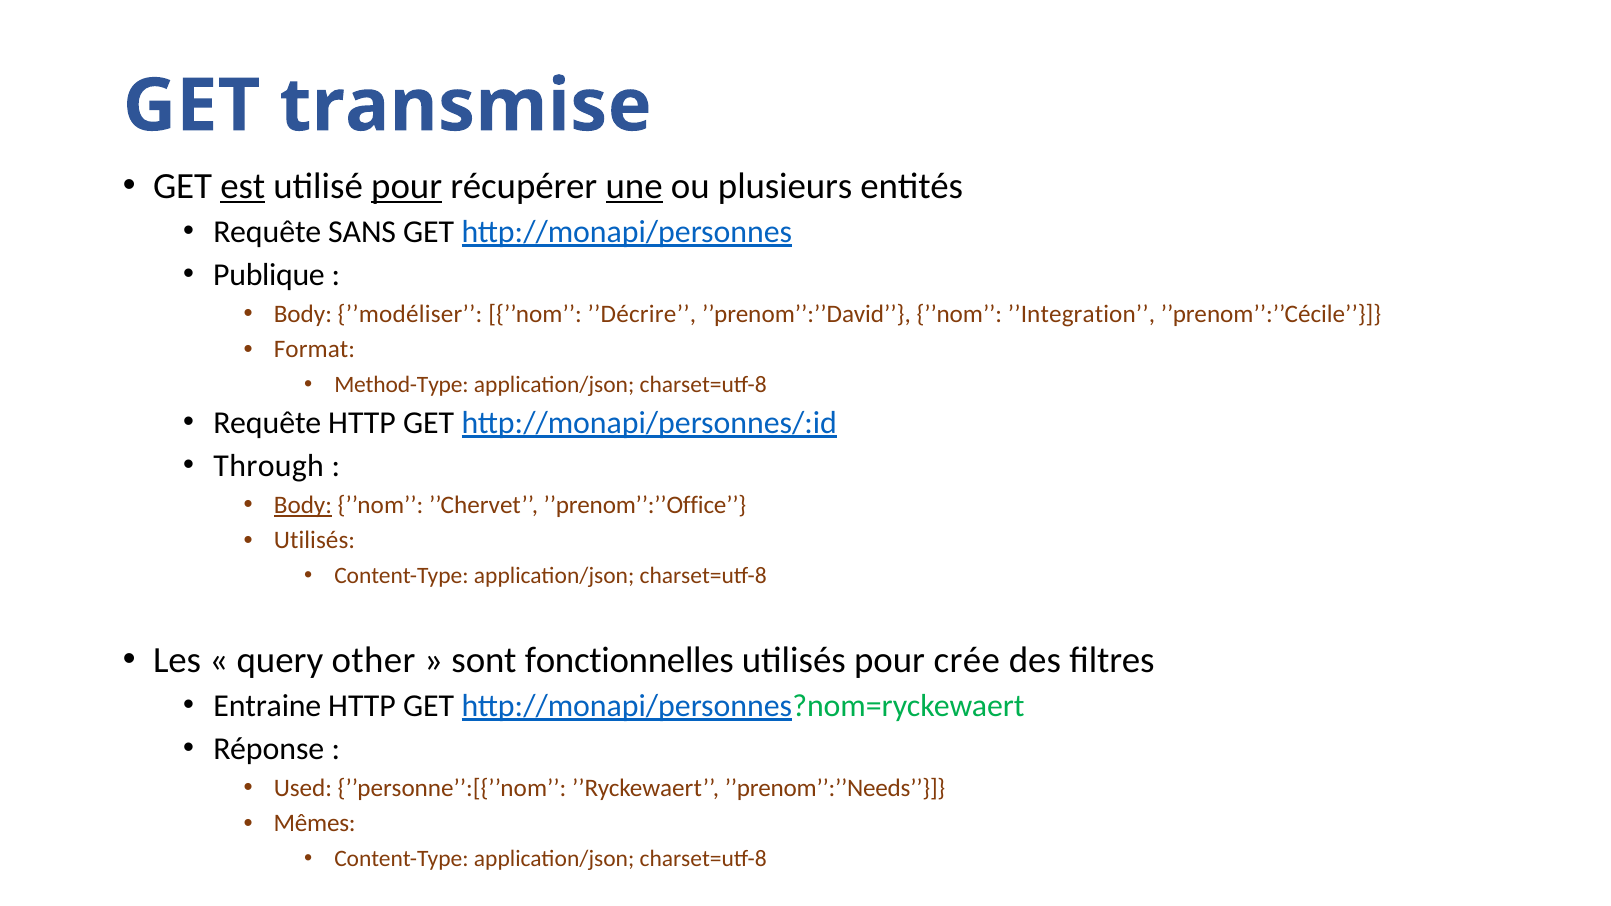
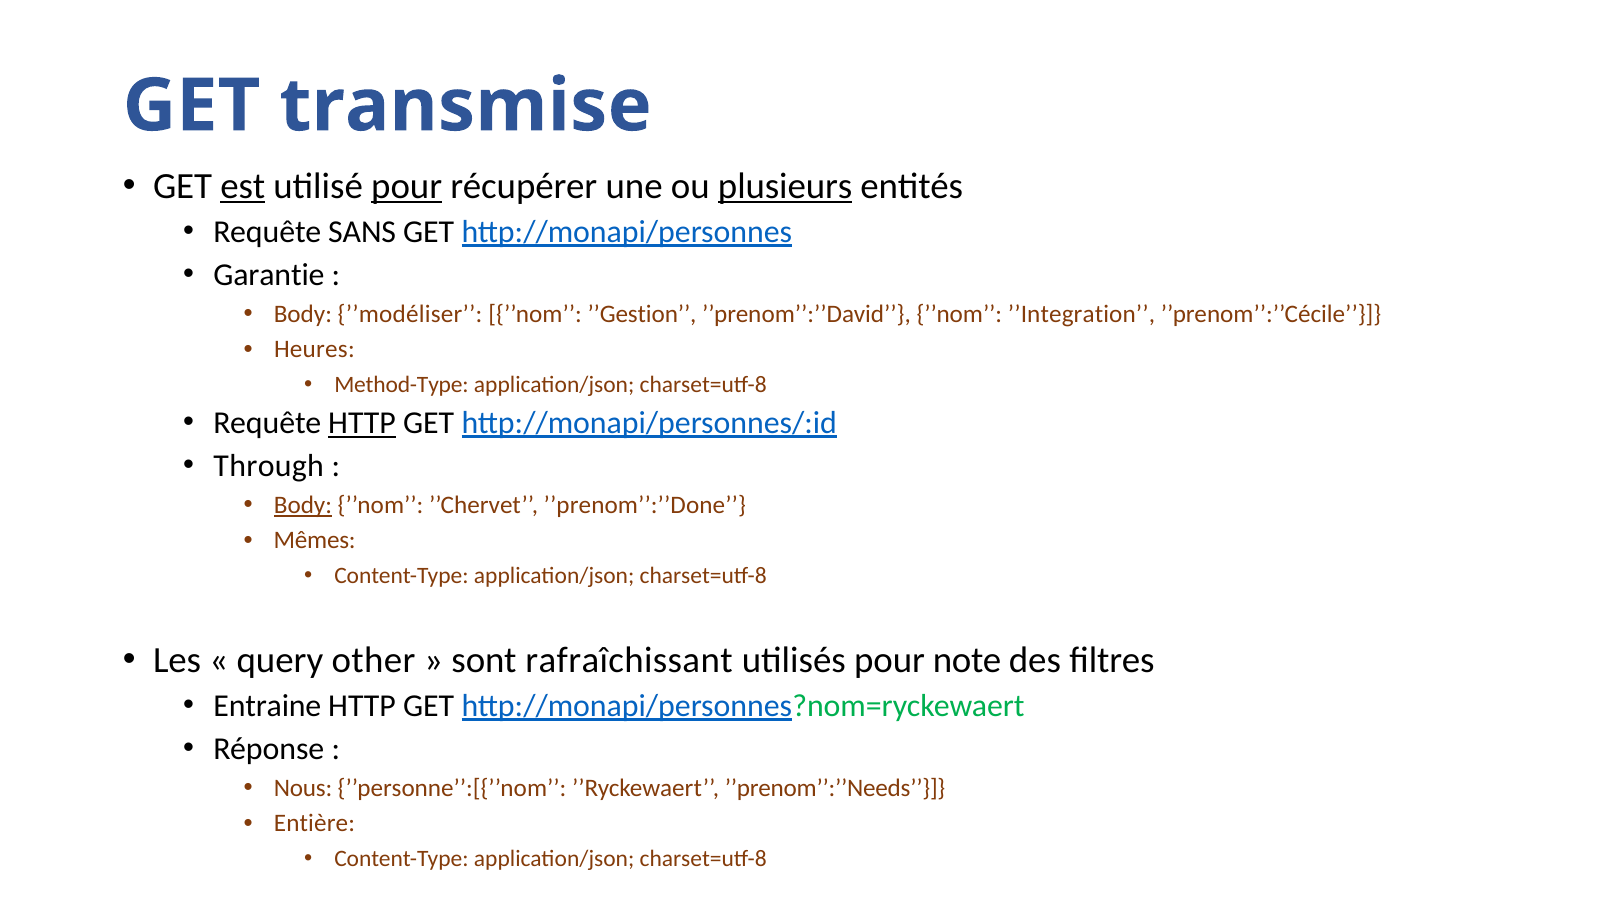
une underline: present -> none (634, 186)
plusieurs underline: none -> present (785, 186)
Publique: Publique -> Garantie (269, 275)
’’Décrire: ’’Décrire -> ’’Gestion (642, 314)
Format: Format -> Heures (314, 350)
HTTP underline: none -> present (362, 423)
’’prenom’’:’’Office: ’’prenom’’:’’Office -> ’’prenom’’:’’Done (645, 505)
Utilisés: Utilisés -> Mêmes (315, 541)
fonctionnelles: fonctionnelles -> rafraîchissant (629, 660)
crée: crée -> note (967, 660)
Used: Used -> Nous (303, 788)
Mêmes: Mêmes -> Entière (314, 824)
